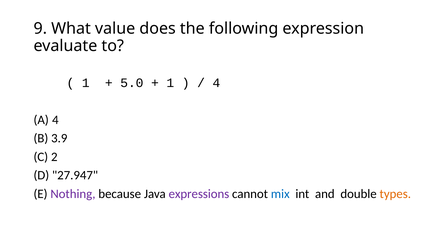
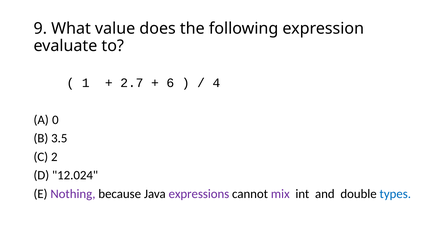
5.0: 5.0 -> 2.7 (132, 83)
1: 1 -> 6 (170, 83)
4: 4 -> 0 (55, 120)
3.9: 3.9 -> 3.5 (59, 138)
27.947: 27.947 -> 12.024 (75, 175)
mix colour: blue -> purple (280, 193)
types colour: orange -> blue (395, 193)
